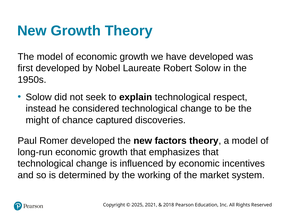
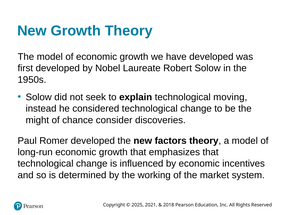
respect: respect -> moving (230, 97)
captured: captured -> consider (114, 120)
